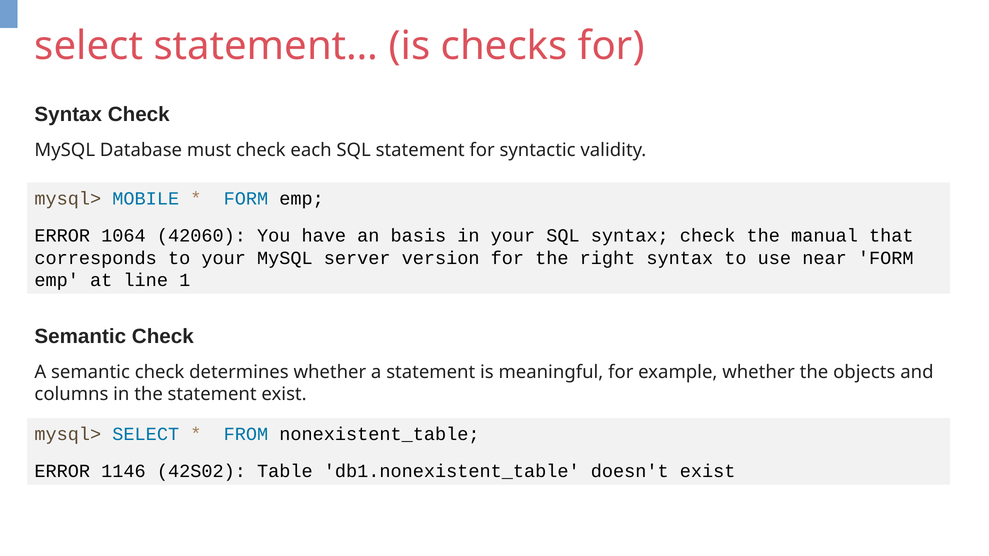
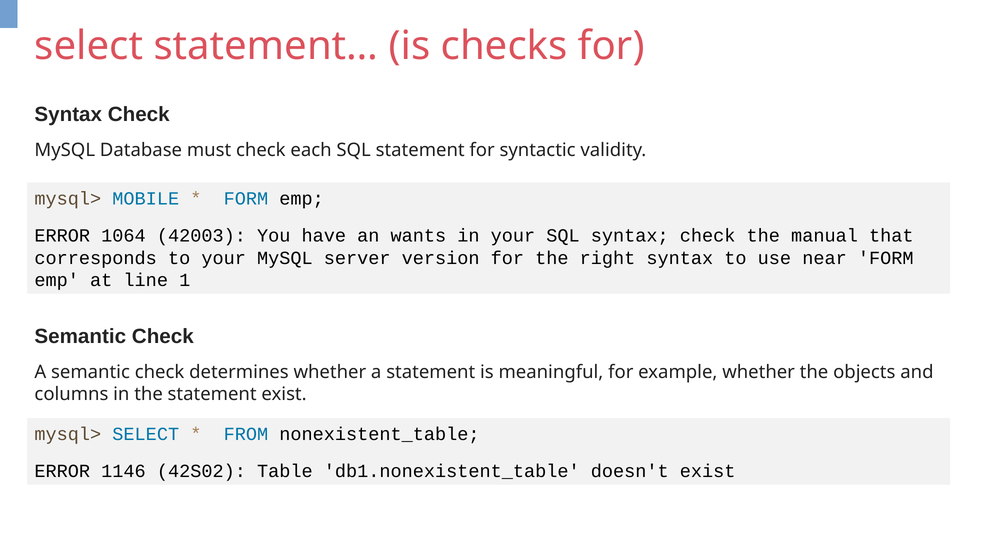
42060: 42060 -> 42003 (201, 236)
basis: basis -> wants (418, 236)
